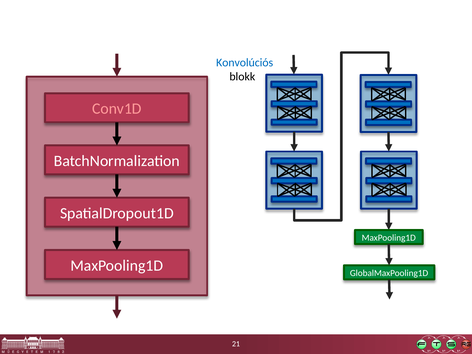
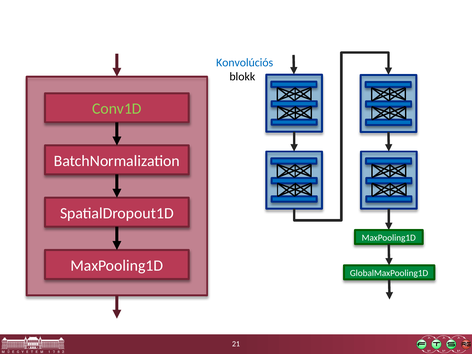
Conv1D colour: pink -> light green (117, 109)
